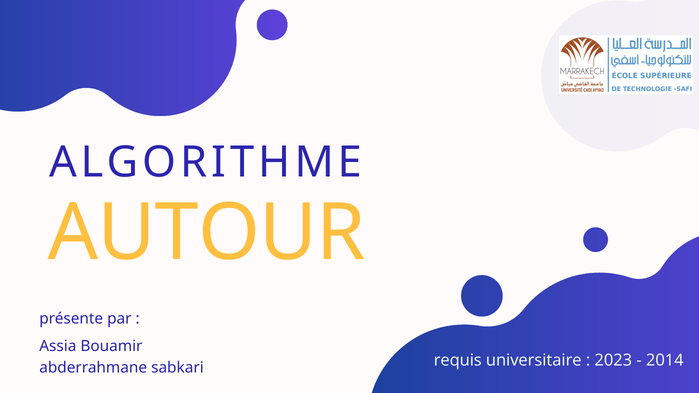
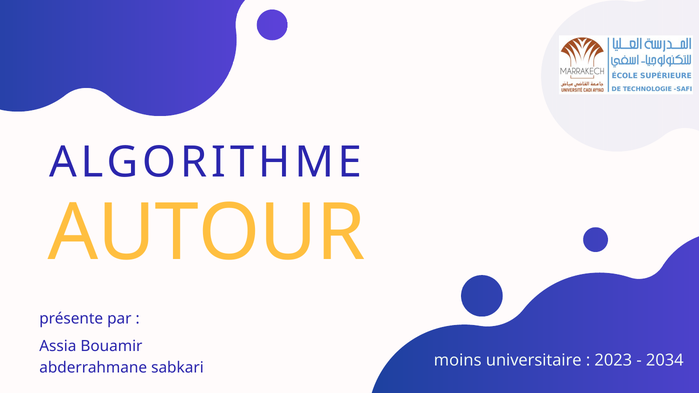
requis: requis -> moins (458, 360)
2014: 2014 -> 2034 (665, 360)
